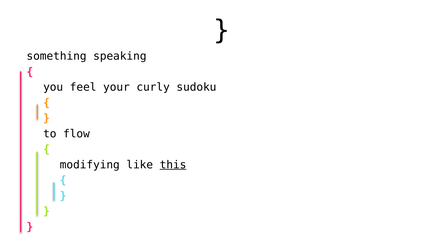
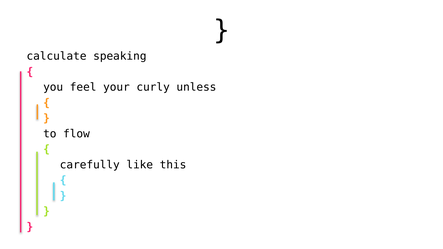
something: something -> calculate (57, 56)
sudoku: sudoku -> unless (196, 87)
modifying: modifying -> carefully (90, 165)
this underline: present -> none (173, 165)
